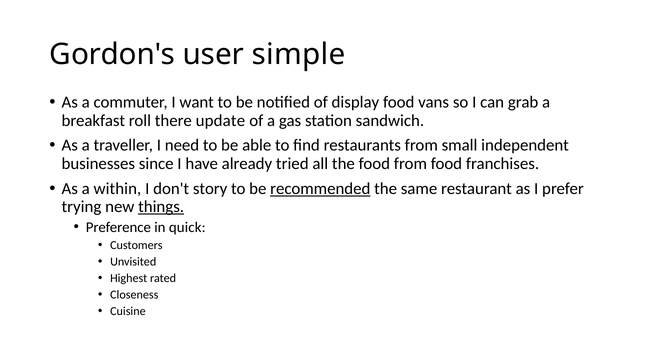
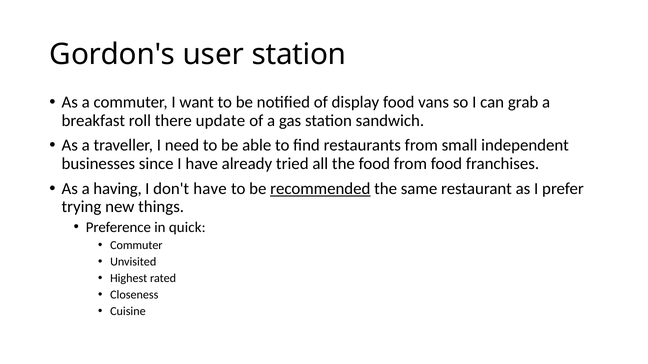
user simple: simple -> station (299, 54)
within: within -> having (118, 189)
don't story: story -> have (210, 189)
things underline: present -> none (161, 207)
Customers: Customers -> Commuter (136, 245)
